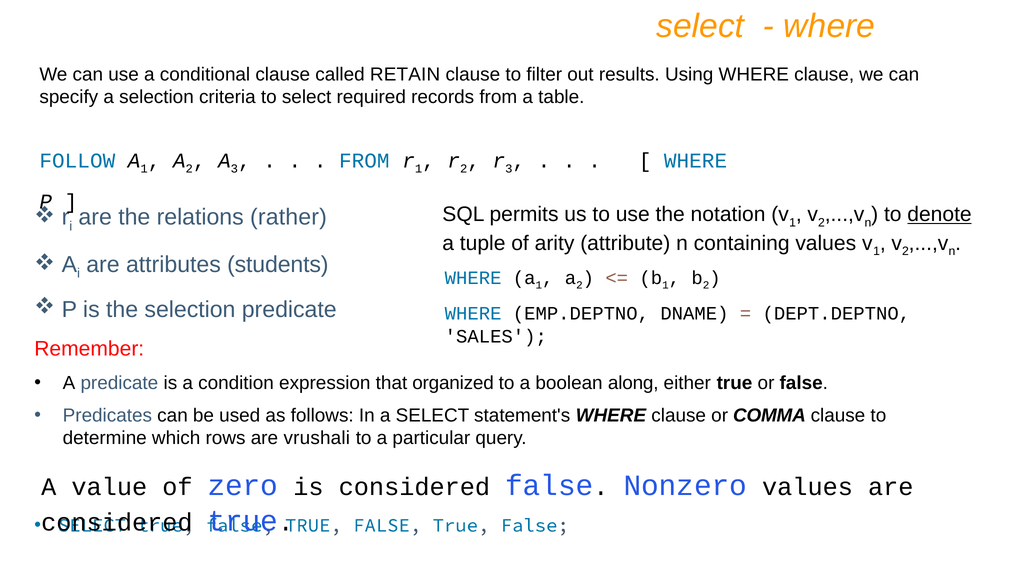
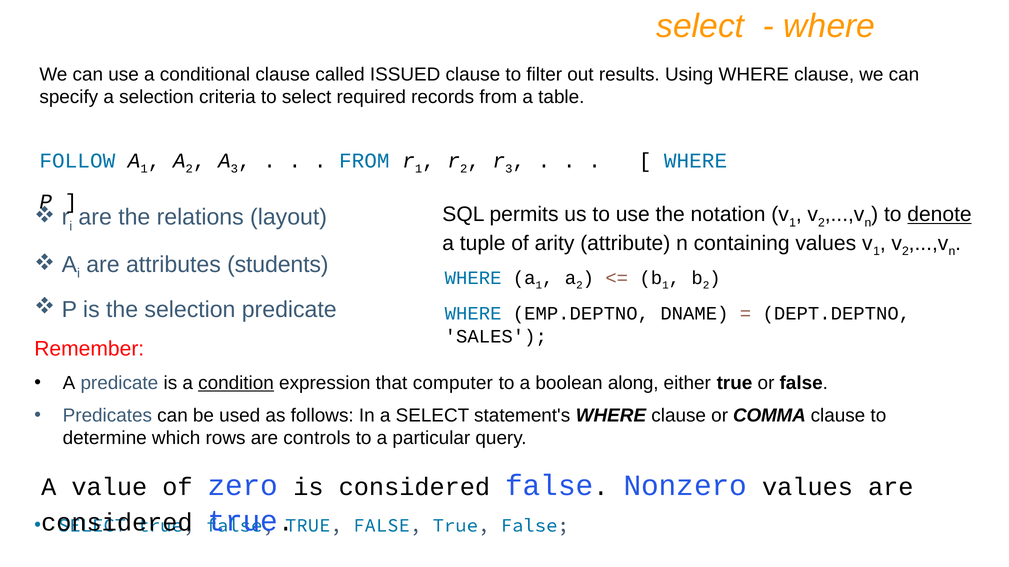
RETAIN: RETAIN -> ISSUED (405, 75)
rather: rather -> layout (289, 217)
condition underline: none -> present (236, 383)
organized: organized -> computer (453, 383)
vrushali: vrushali -> controls (317, 439)
